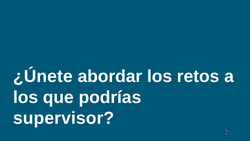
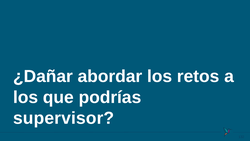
¿Únete: ¿Únete -> ¿Dañar (43, 76)
